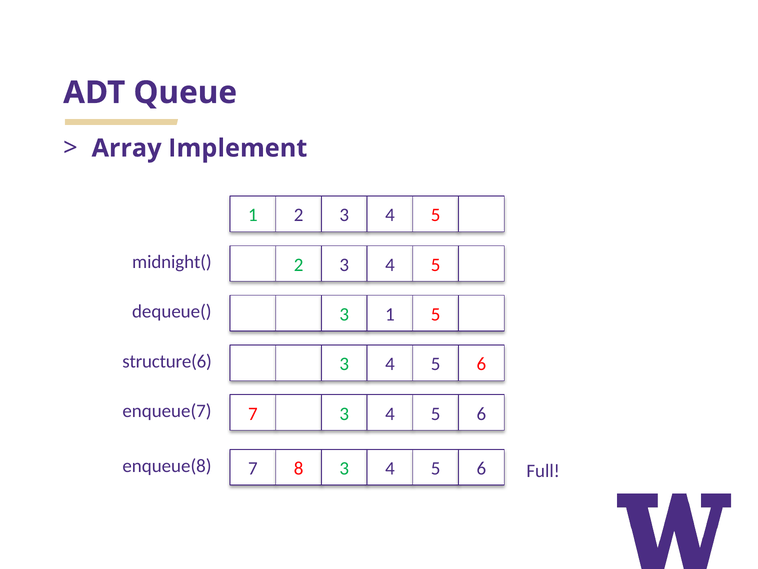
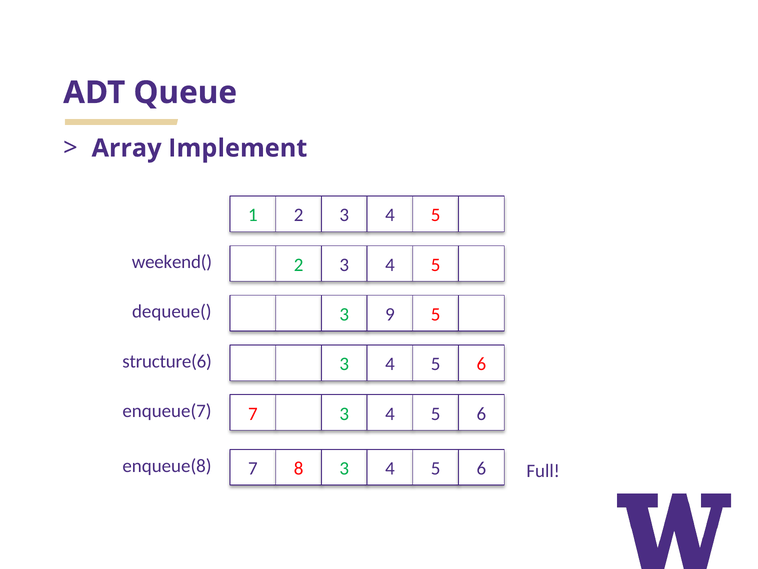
midnight(: midnight( -> weekend( (172, 262)
3 1: 1 -> 9 (390, 314)
